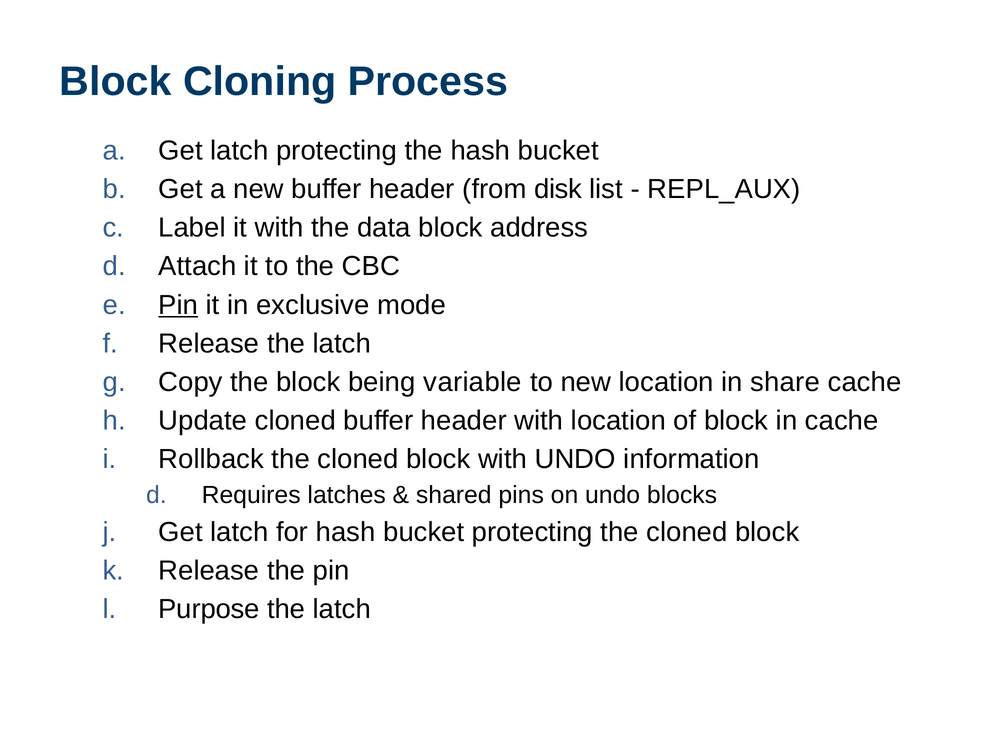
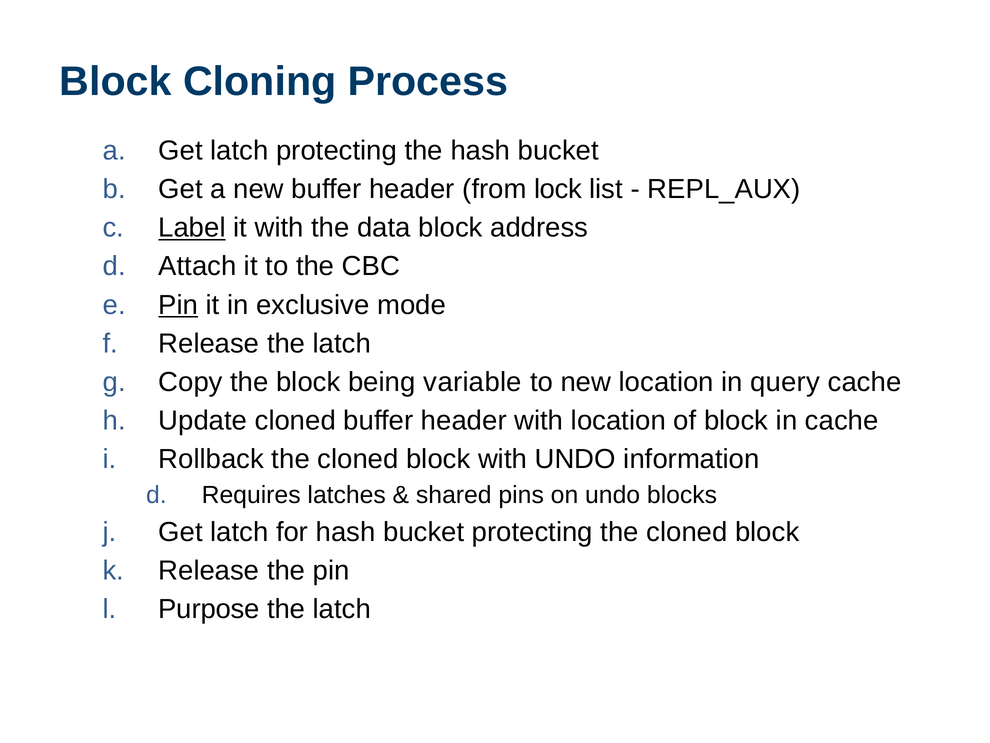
disk: disk -> lock (558, 189)
Label underline: none -> present (192, 228)
share: share -> query (785, 382)
